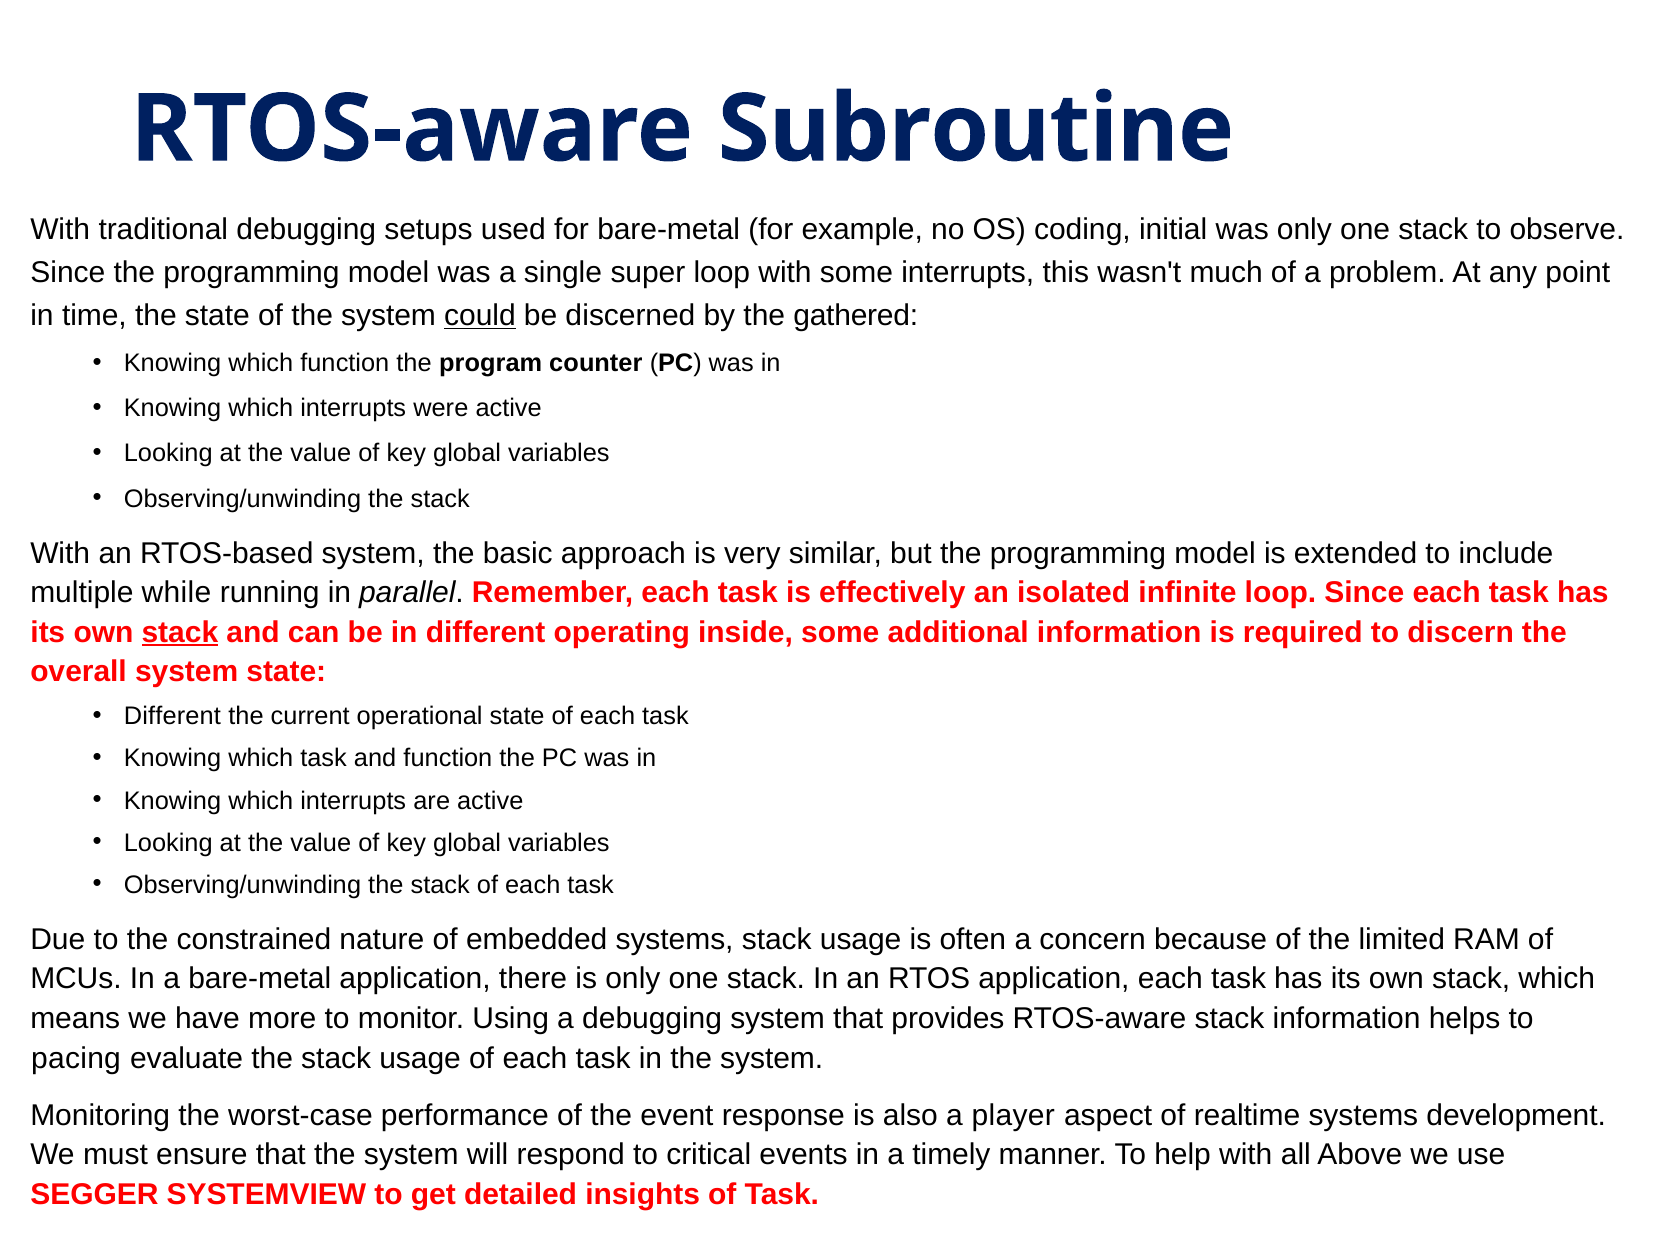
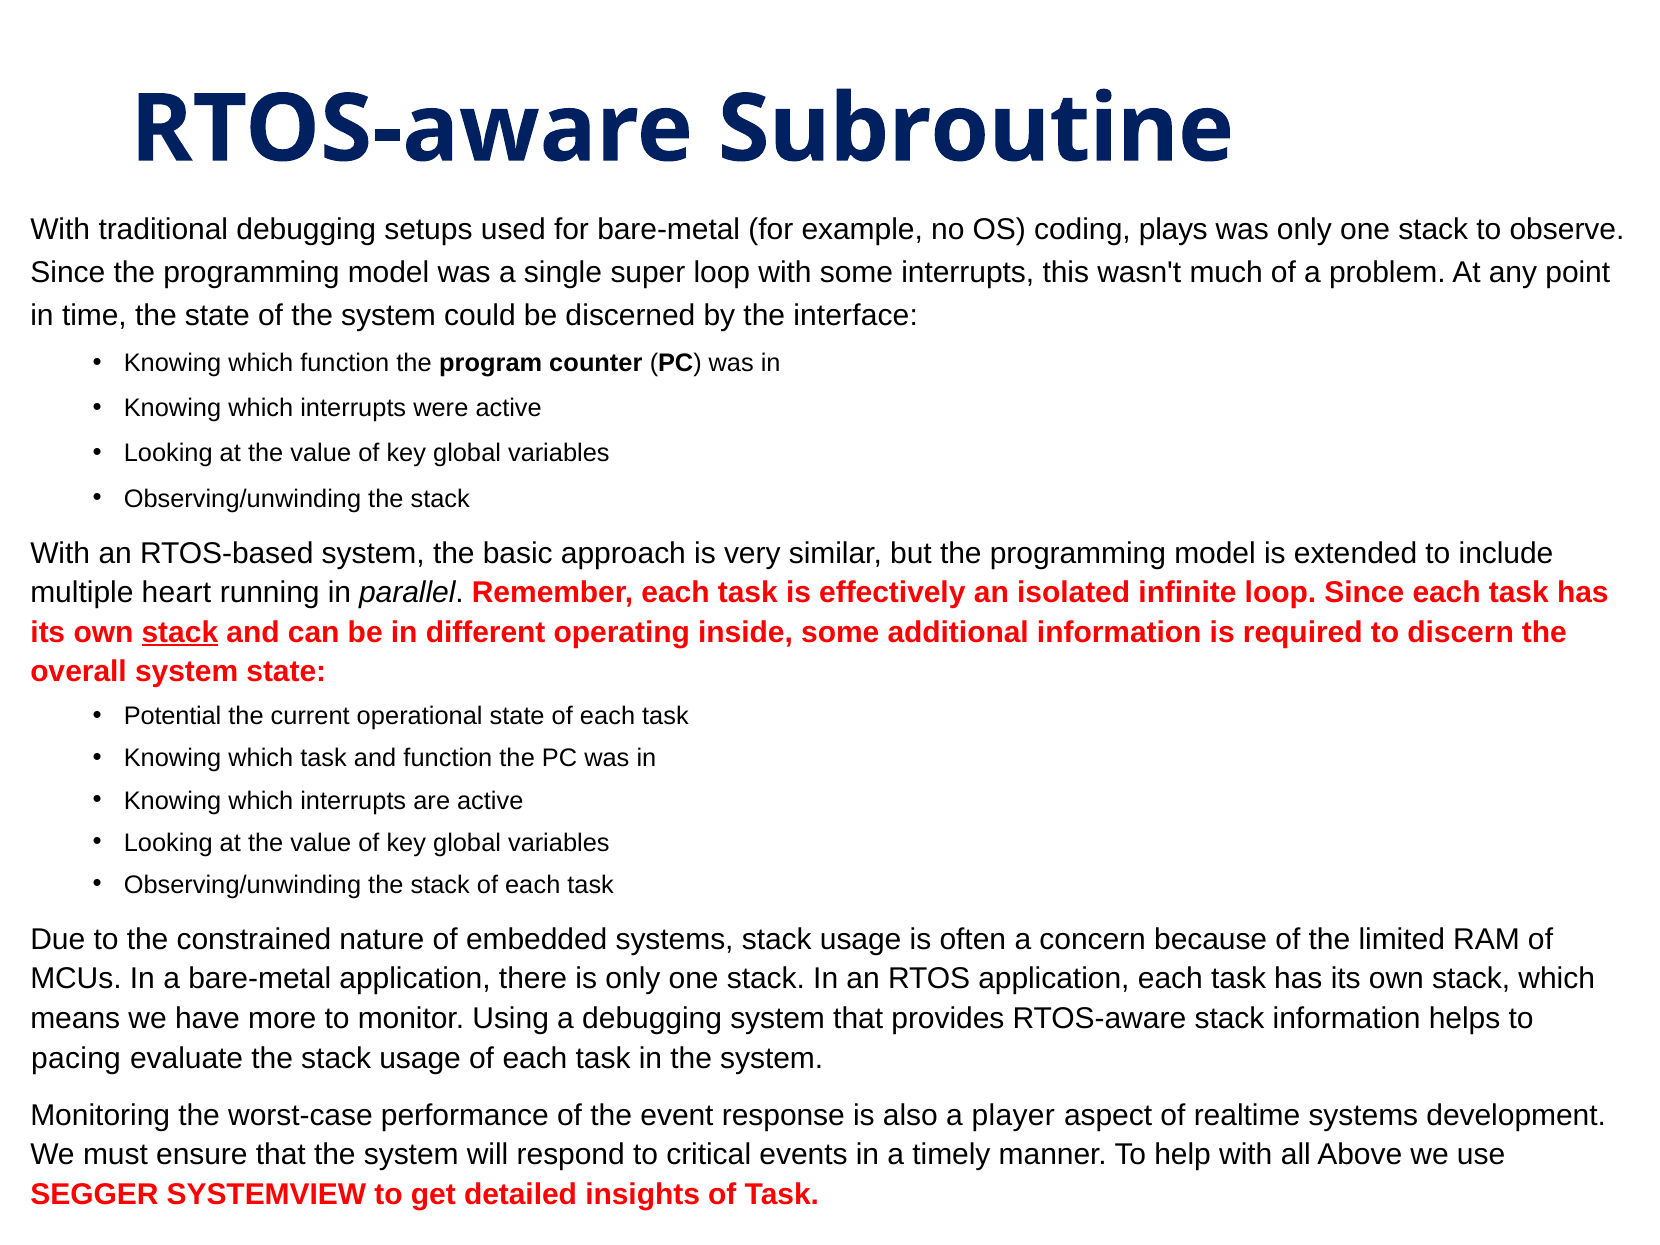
initial: initial -> plays (1173, 229)
could underline: present -> none (480, 316)
gathered: gathered -> interface (856, 316)
while: while -> heart (177, 593)
Different: Different -> Potential (173, 717)
